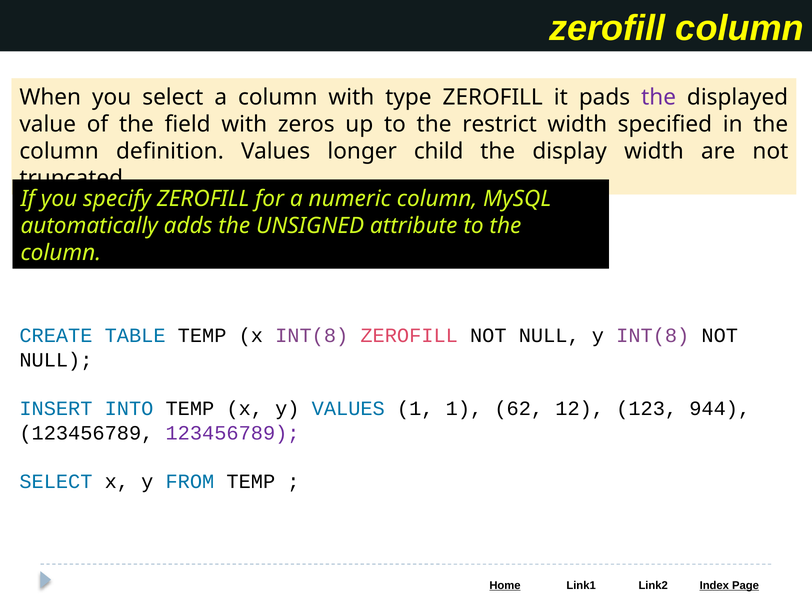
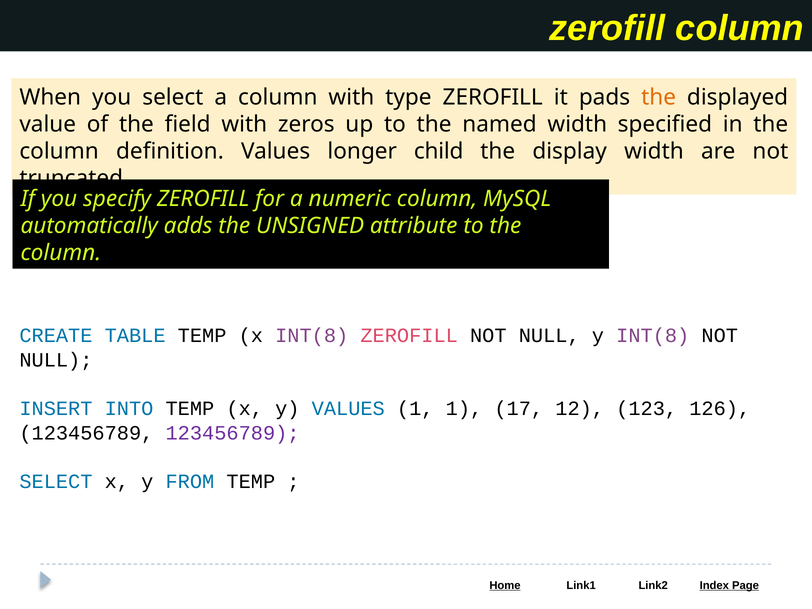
the colour: purple -> orange (659, 97)
restrict: restrict -> named (499, 124)
62: 62 -> 17 (519, 409)
944: 944 -> 126 (720, 409)
